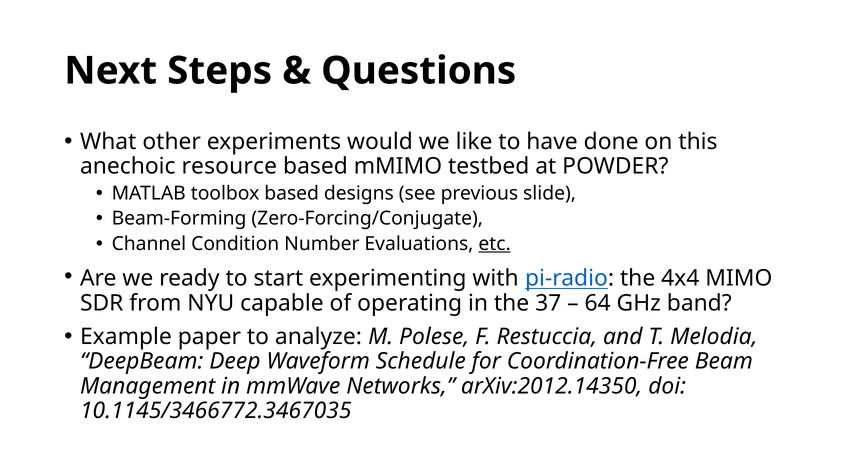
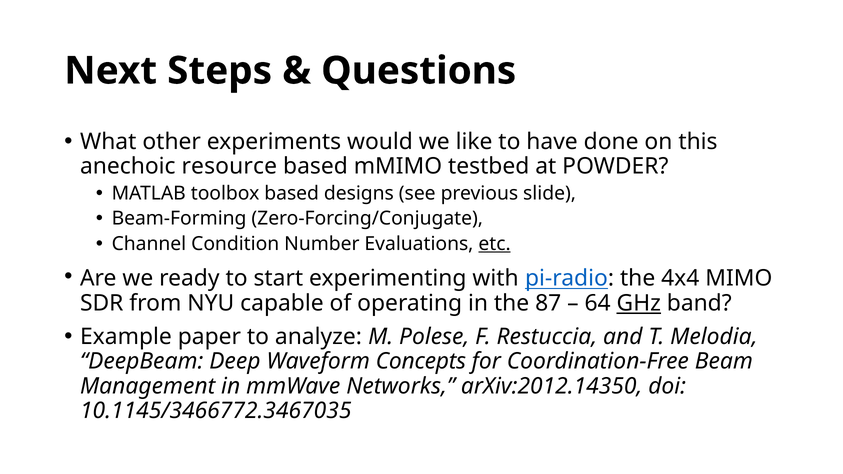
37: 37 -> 87 (548, 303)
GHz underline: none -> present (639, 303)
Schedule: Schedule -> Concepts (421, 362)
